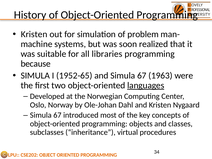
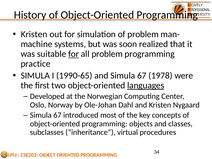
for underline: none -> present (74, 54)
all libraries: libraries -> problem (107, 54)
because: because -> practice (36, 64)
1952-65: 1952-65 -> 1990-65 (74, 76)
1963: 1963 -> 1978 (160, 76)
